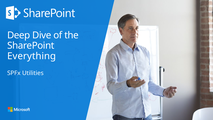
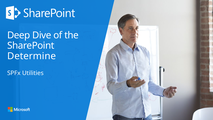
Everything: Everything -> Determine (32, 56)
